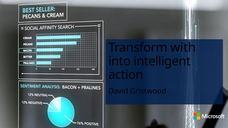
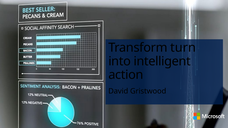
with: with -> turn (183, 48)
